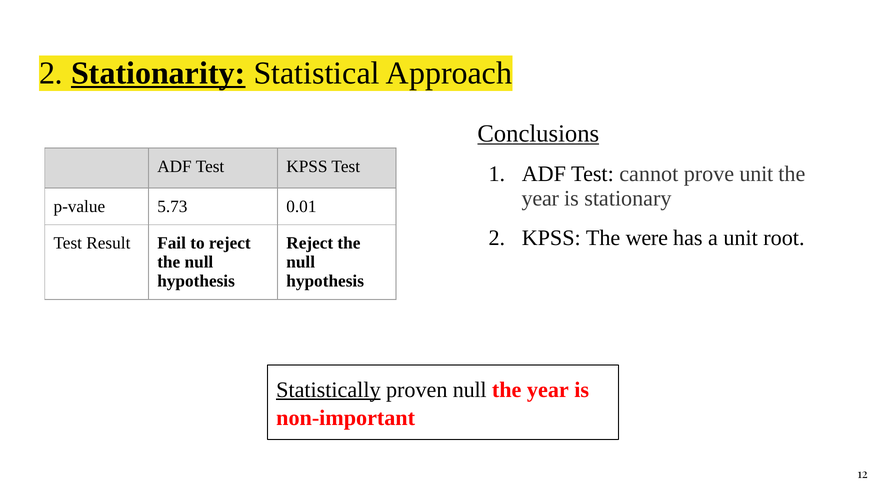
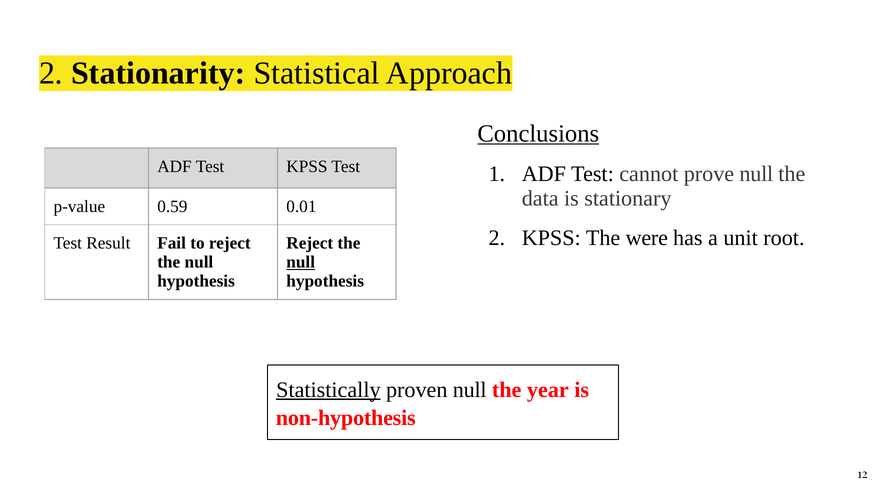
Stationarity underline: present -> none (158, 73)
prove unit: unit -> null (756, 174)
year: year -> data (540, 199)
5.73: 5.73 -> 0.59 (172, 206)
null underline: none -> present (301, 262)
non-important: non-important -> non-hypothesis (346, 418)
